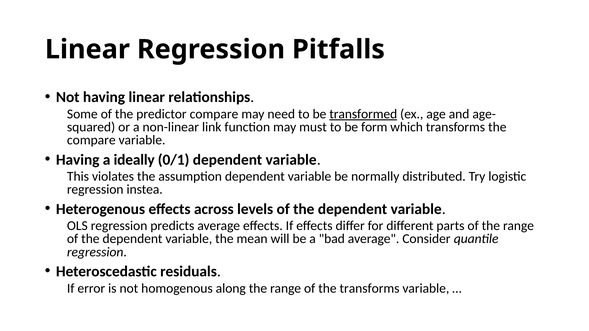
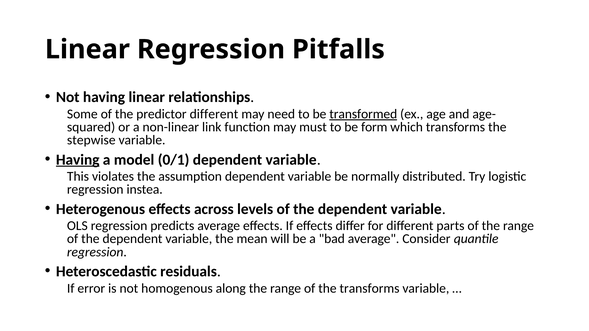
predictor compare: compare -> different (214, 114)
compare: compare -> stepwise (91, 140)
Having underline: none -> present (78, 160)
ideally: ideally -> model (134, 160)
